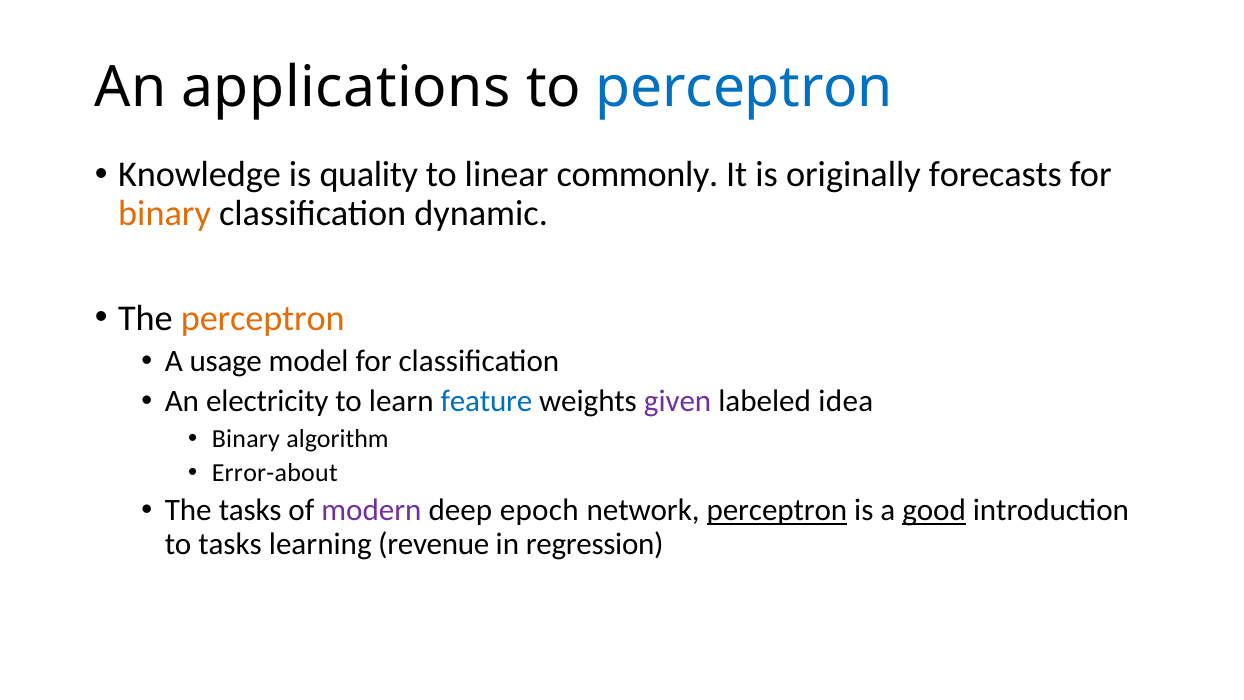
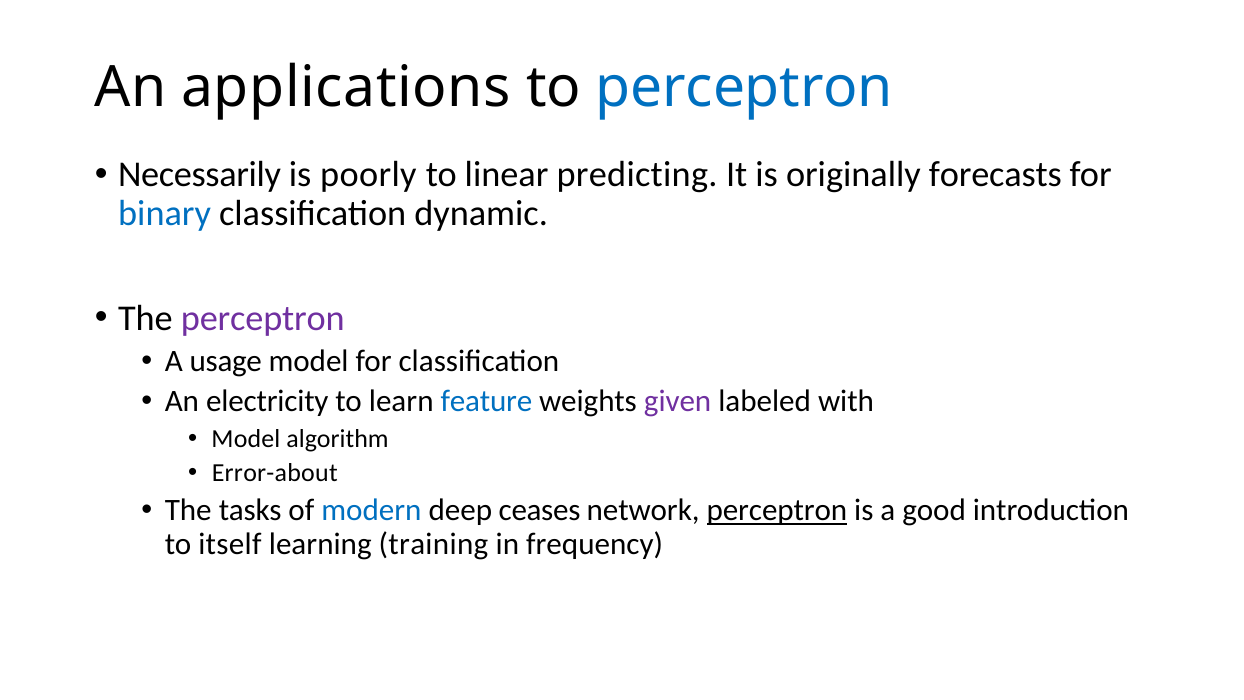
Knowledge: Knowledge -> Necessarily (200, 175)
quality: quality -> poorly (368, 175)
commonly: commonly -> predicting (637, 175)
binary colour: orange -> blue (165, 214)
perceptron colour: orange -> purple (263, 318)
idea: idea -> with (846, 401)
Binary: Binary -> Model (246, 438)
modern colour: purple -> blue (371, 510)
epoch: epoch -> ceases (540, 510)
good underline: present -> none (934, 510)
to tasks: tasks -> itself (230, 544)
revenue: revenue -> training (433, 544)
regression: regression -> frequency (595, 544)
